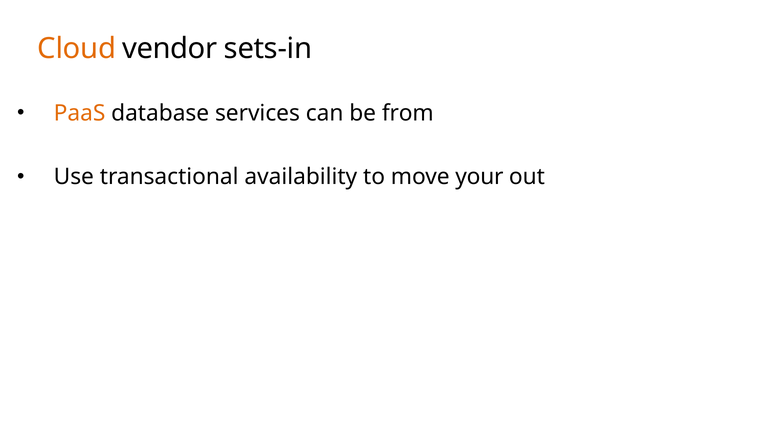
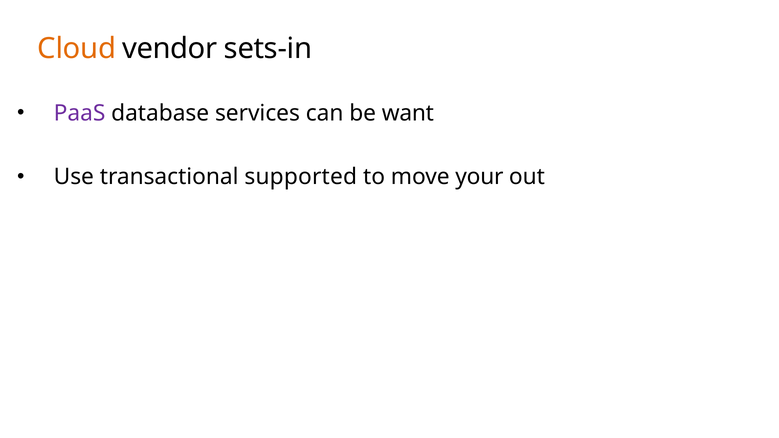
PaaS colour: orange -> purple (80, 113)
from: from -> want (408, 113)
availability: availability -> supported (301, 177)
